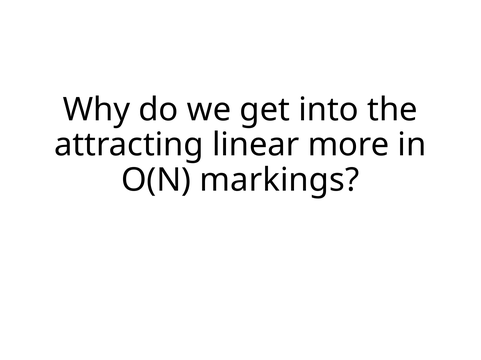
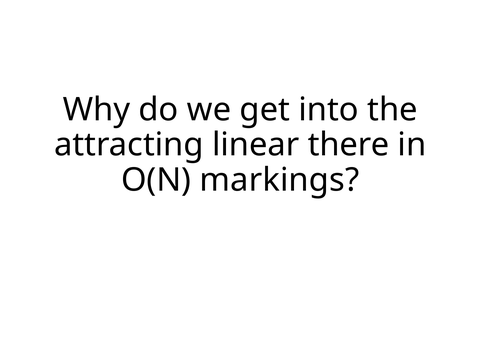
more: more -> there (349, 145)
